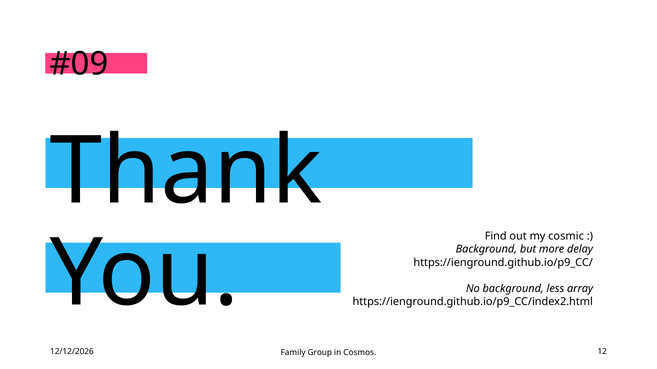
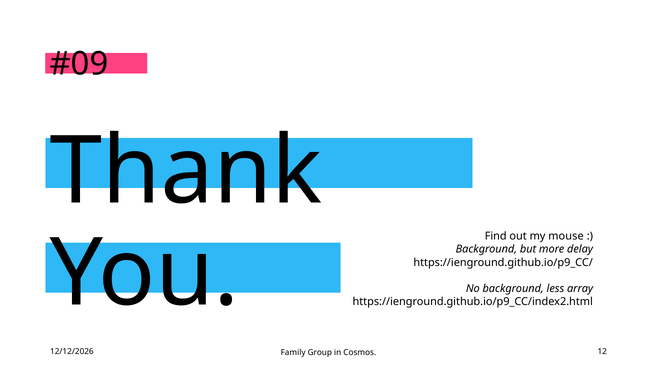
cosmic: cosmic -> mouse (566, 237)
